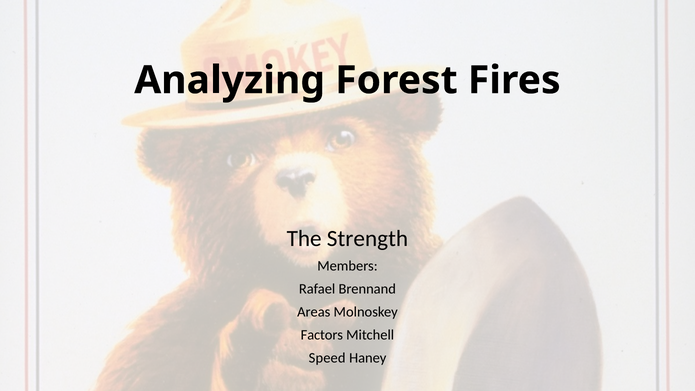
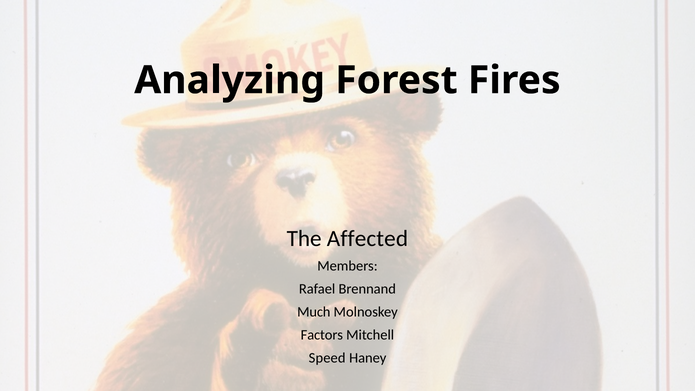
Strength: Strength -> Affected (367, 238)
Areas: Areas -> Much (314, 312)
